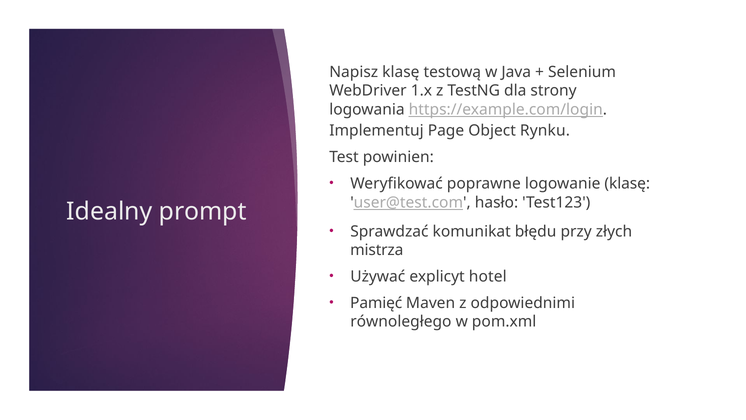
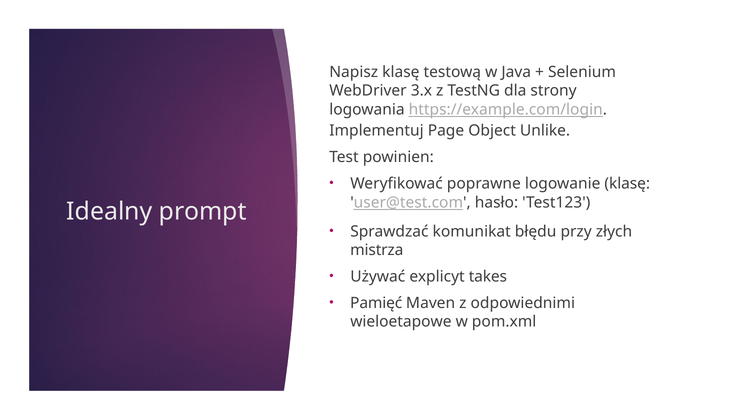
1.x: 1.x -> 3.x (421, 91)
Rynku: Rynku -> Unlike (545, 131)
hotel: hotel -> takes (488, 276)
równoległego: równoległego -> wieloetapowe (401, 322)
